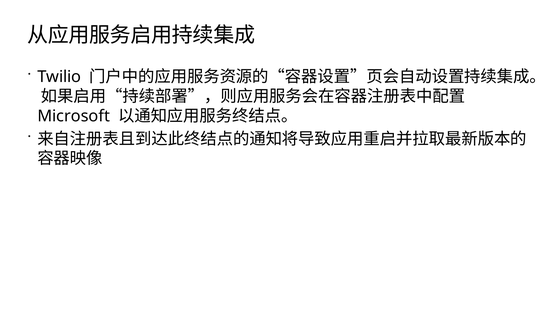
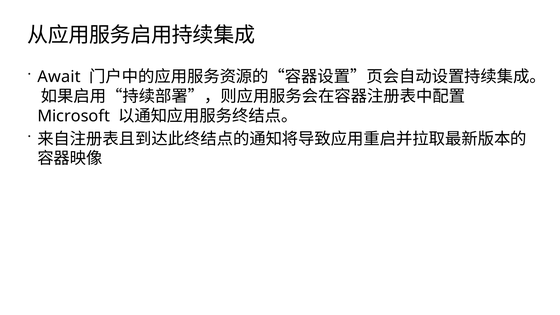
Twilio: Twilio -> Await (59, 77)
